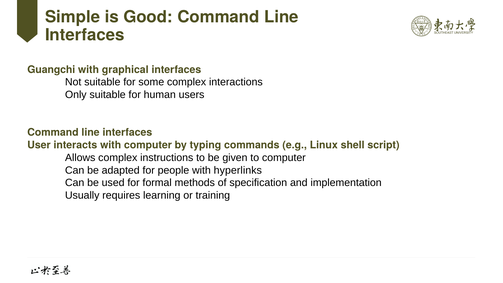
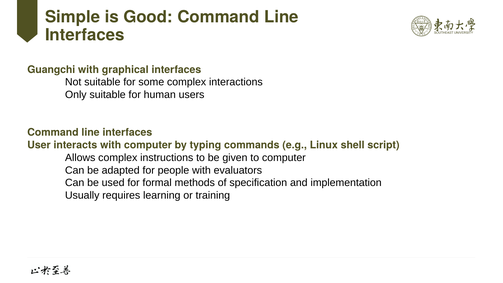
hyperlinks: hyperlinks -> evaluators (238, 170)
